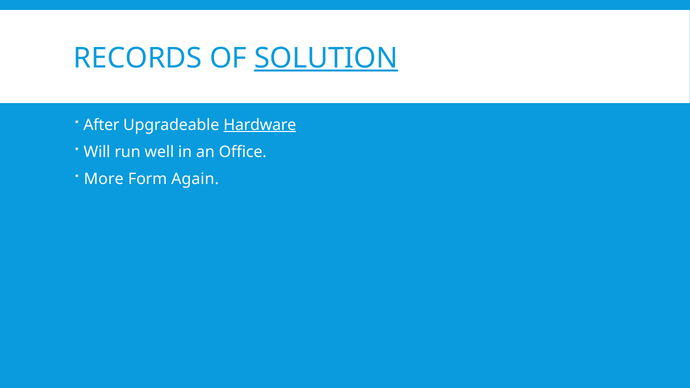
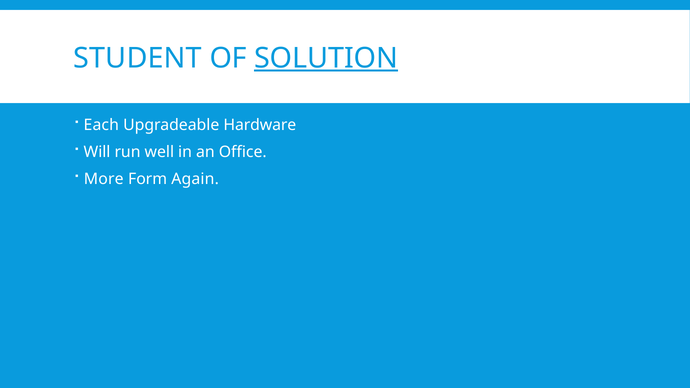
RECORDS: RECORDS -> STUDENT (138, 58)
After: After -> Each (101, 125)
Hardware underline: present -> none (260, 125)
